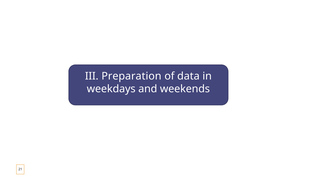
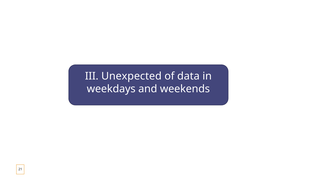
Preparation: Preparation -> Unexpected (131, 76)
